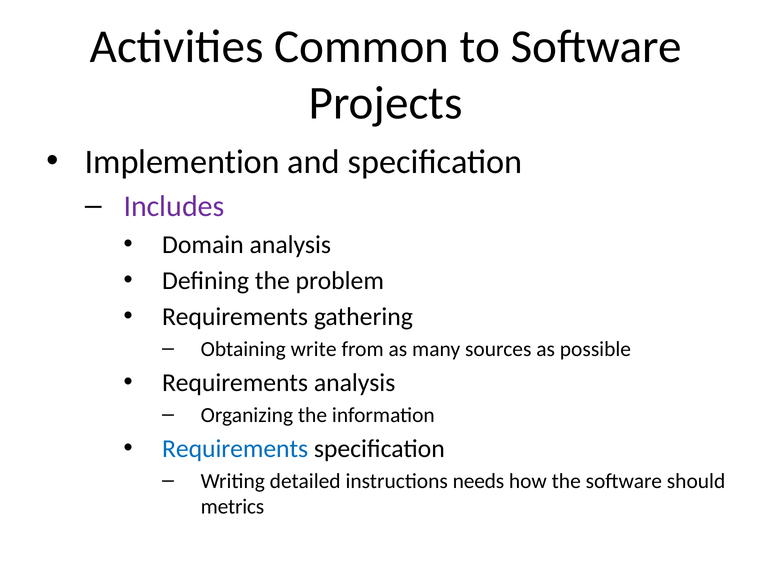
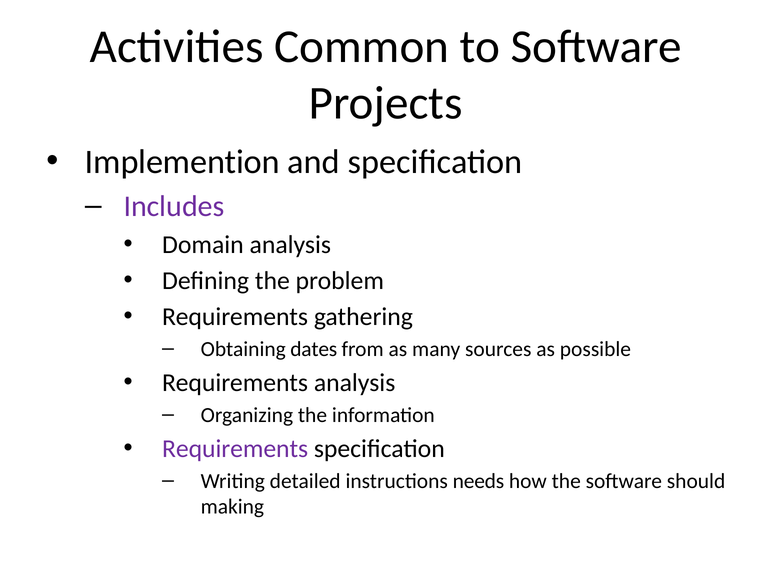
write: write -> dates (314, 349)
Requirements colour: blue -> purple (235, 449)
metrics: metrics -> making (232, 507)
